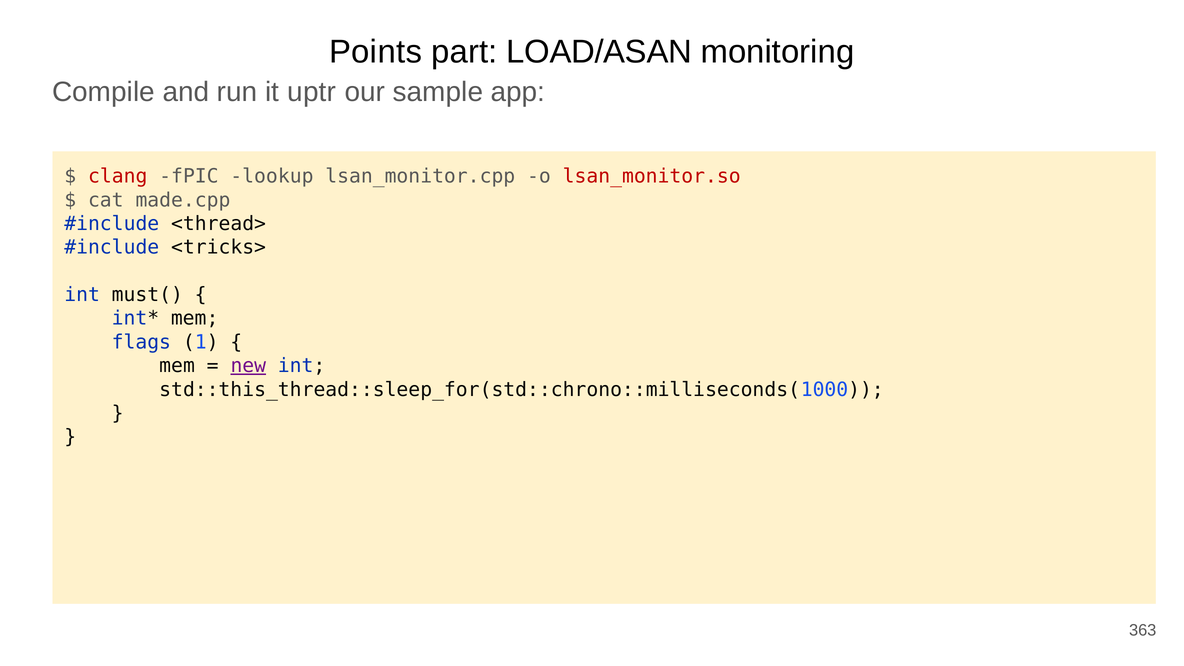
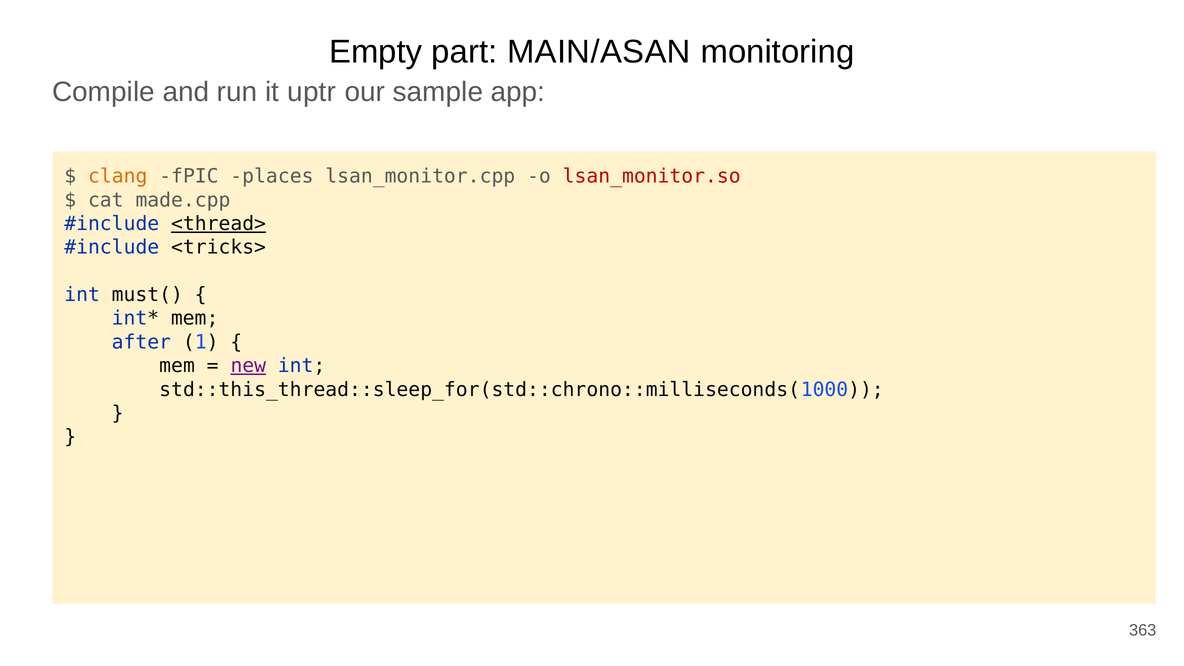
Points: Points -> Empty (376, 52)
LOAD/ASAN: LOAD/ASAN -> MAIN/ASAN (599, 52)
clang colour: red -> orange (118, 176)
lookup: lookup -> places (272, 176)
<thread> underline: none -> present (219, 224)
flags: flags -> after (141, 342)
